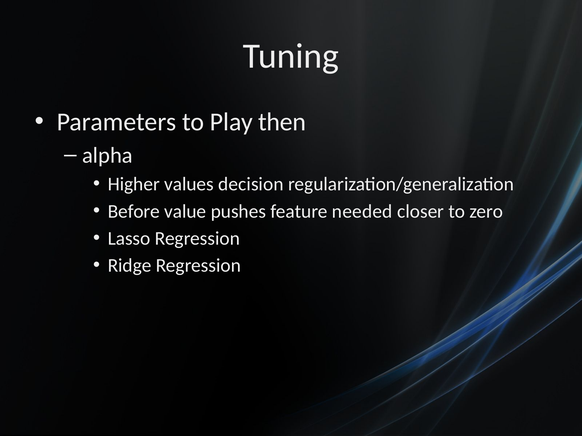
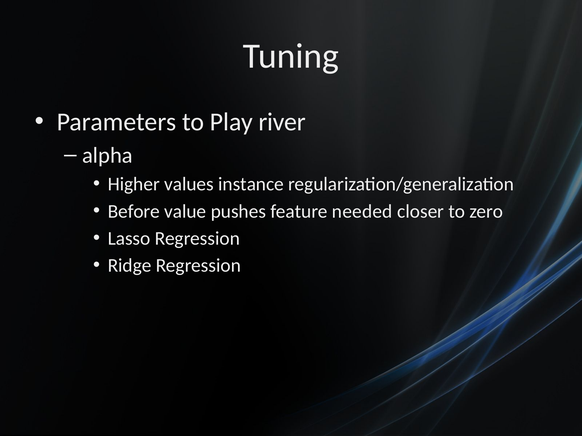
then: then -> river (282, 122)
decision: decision -> instance (251, 184)
